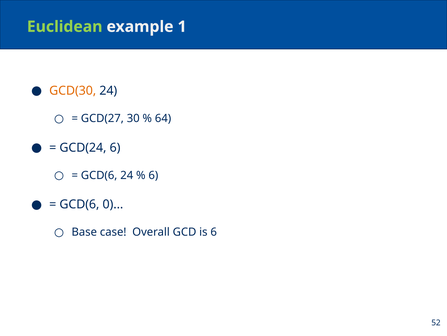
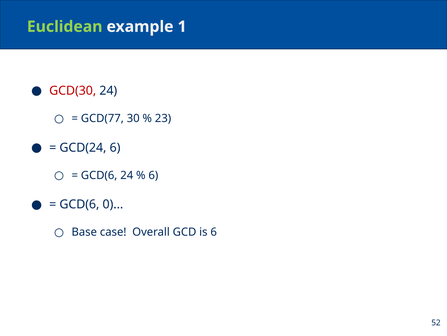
GCD(30 colour: orange -> red (73, 91)
GCD(27: GCD(27 -> GCD(77 (102, 118)
64: 64 -> 23 (163, 118)
